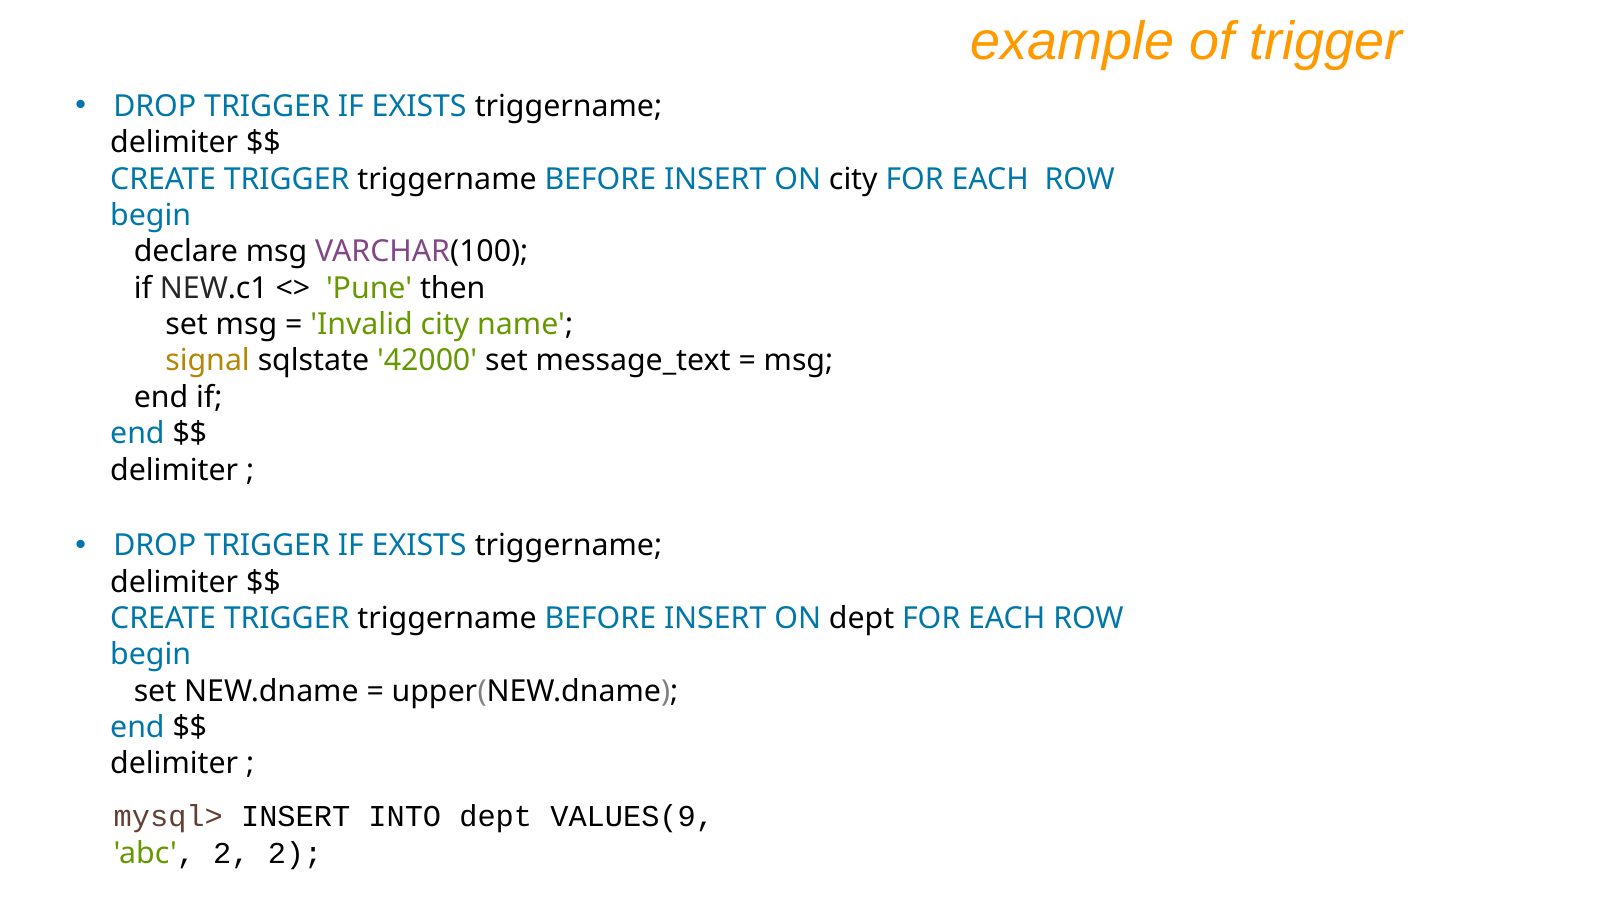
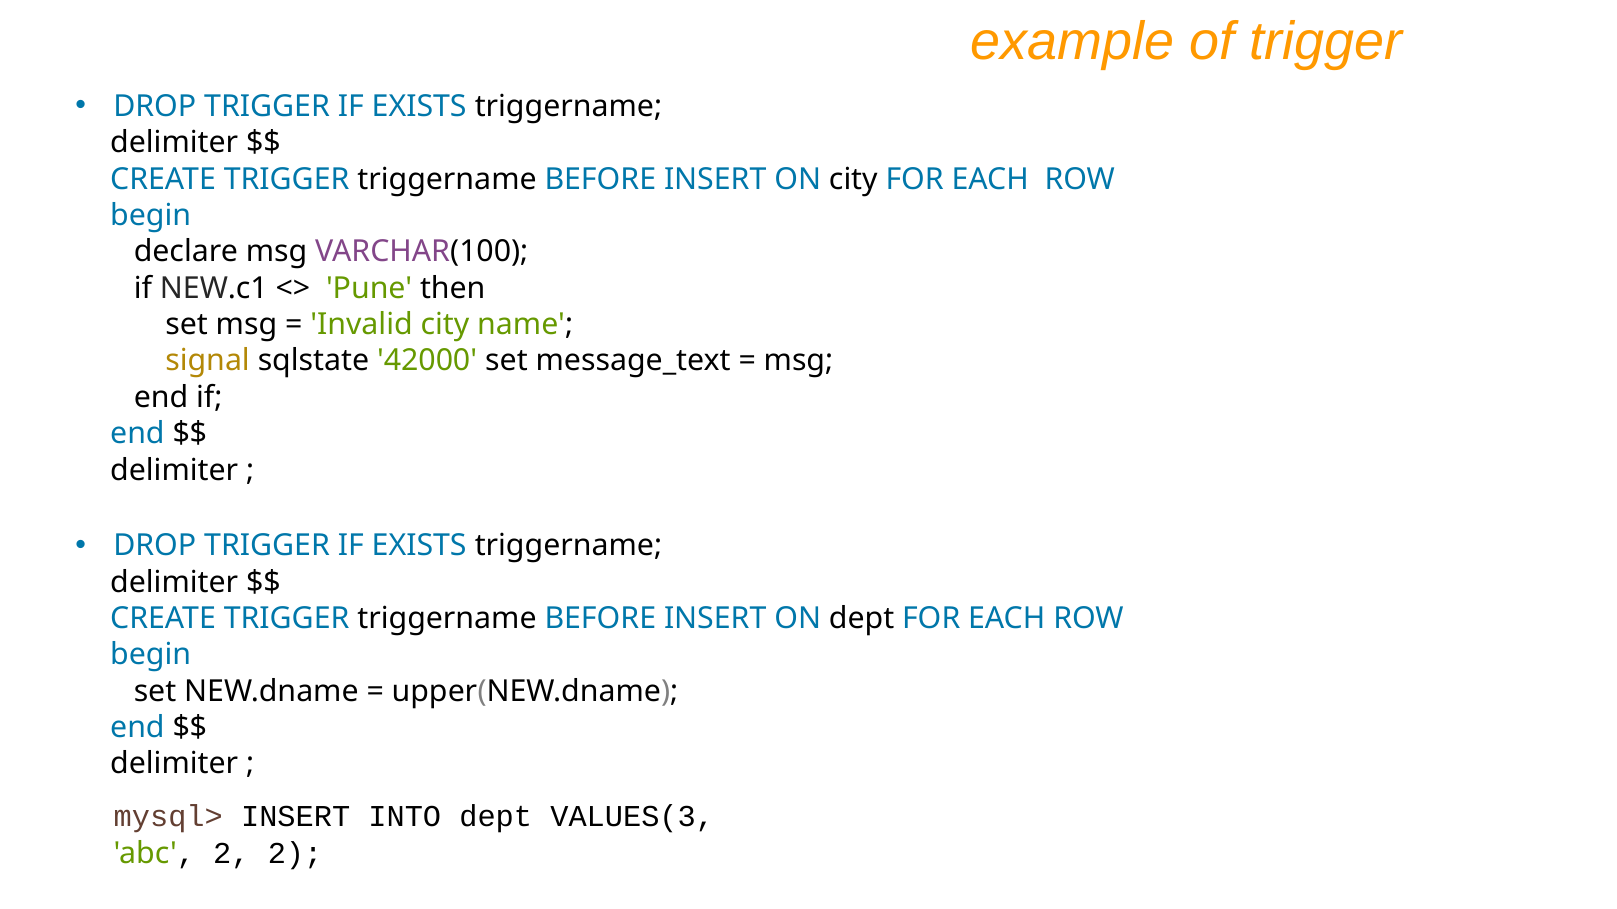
VALUES(9: VALUES(9 -> VALUES(3 (632, 817)
